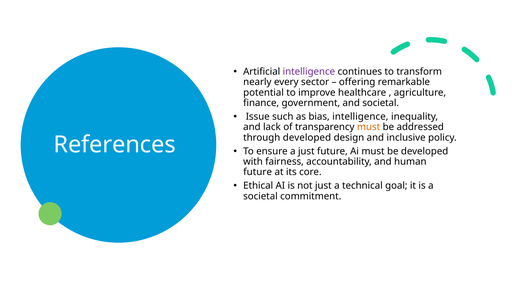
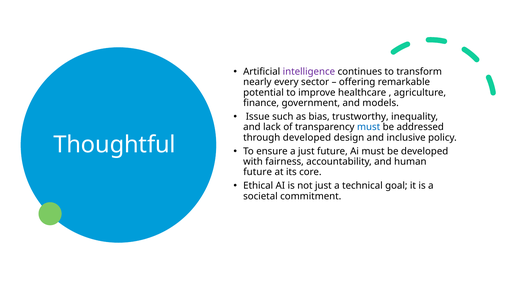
and societal: societal -> models (381, 103)
bias intelligence: intelligence -> trustworthy (360, 117)
must colour: orange -> blue (369, 127)
References: References -> Thoughtful (115, 145)
